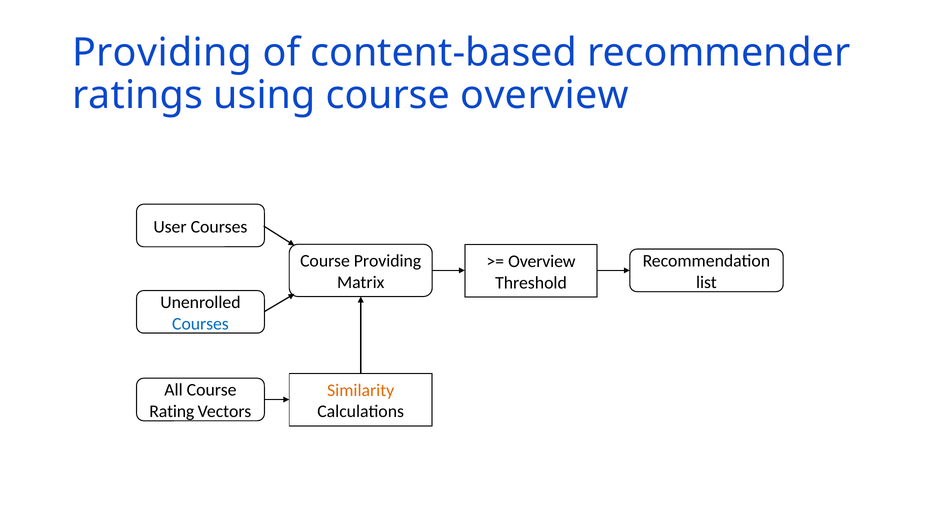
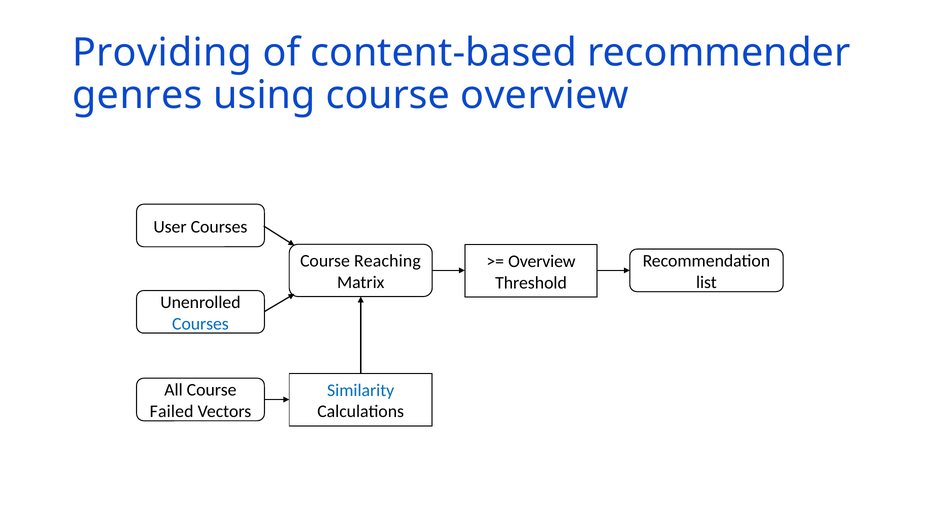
ratings: ratings -> genres (137, 96)
Course Providing: Providing -> Reaching (387, 261)
Similarity colour: orange -> blue (361, 391)
Rating: Rating -> Failed (172, 412)
